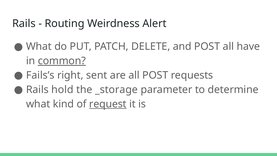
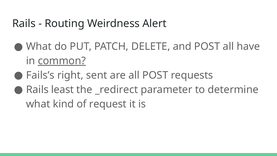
hold: hold -> least (63, 90)
_storage: _storage -> _redirect (116, 90)
request underline: present -> none (108, 104)
